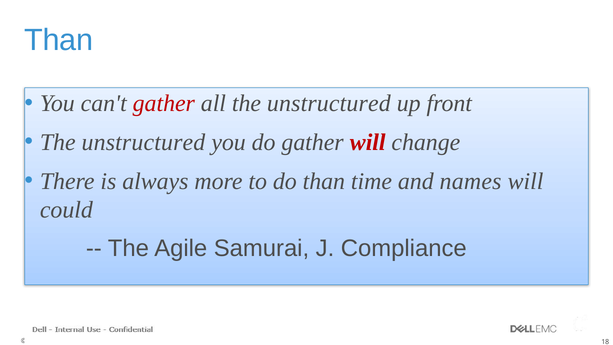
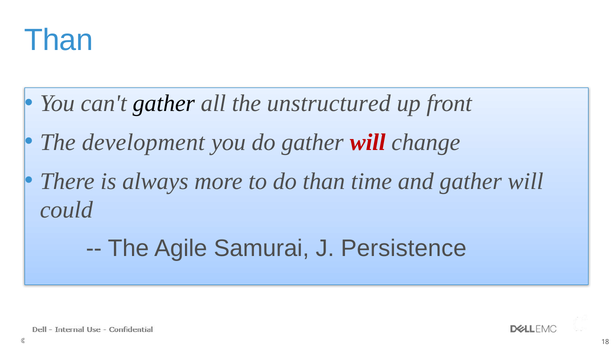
gather colour: red -> black (164, 103)
unstructured: unstructured -> development (143, 142)
and names: names -> gather (471, 181)
Compliance: Compliance -> Persistence (404, 248)
